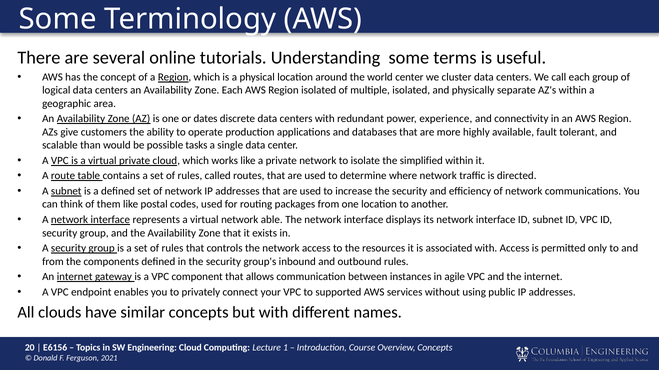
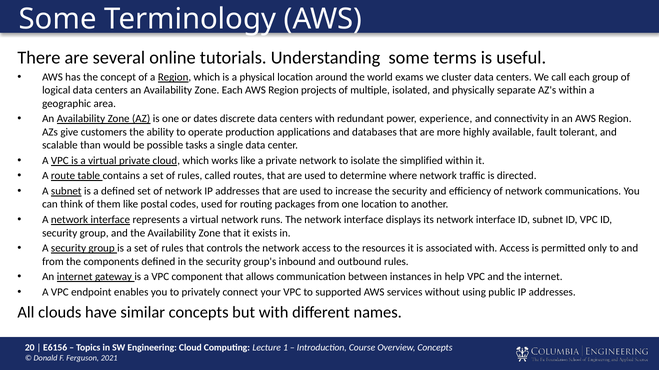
world center: center -> exams (409, 77)
Region isolated: isolated -> projects (319, 91)
able: able -> runs (272, 220)
agile: agile -> help (455, 277)
